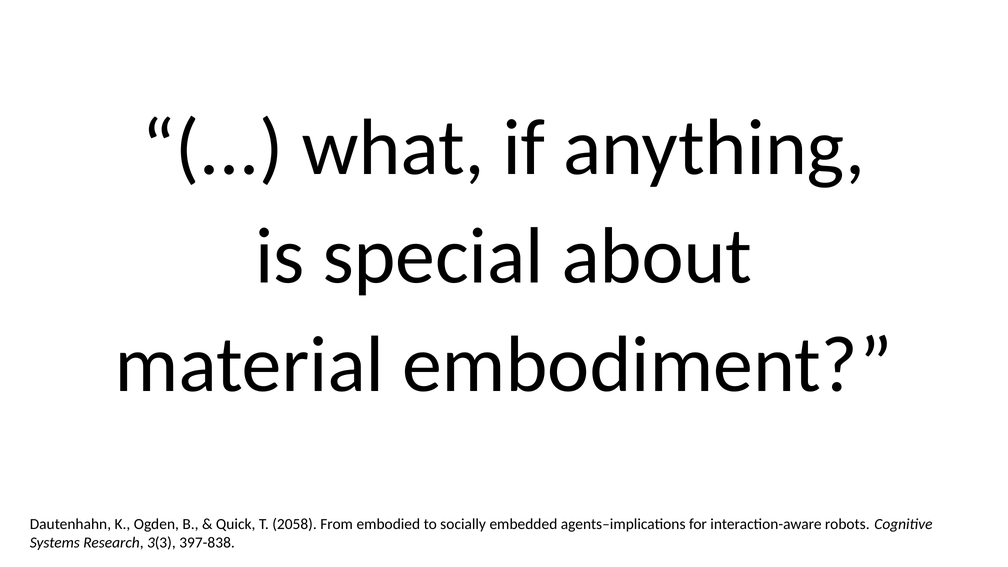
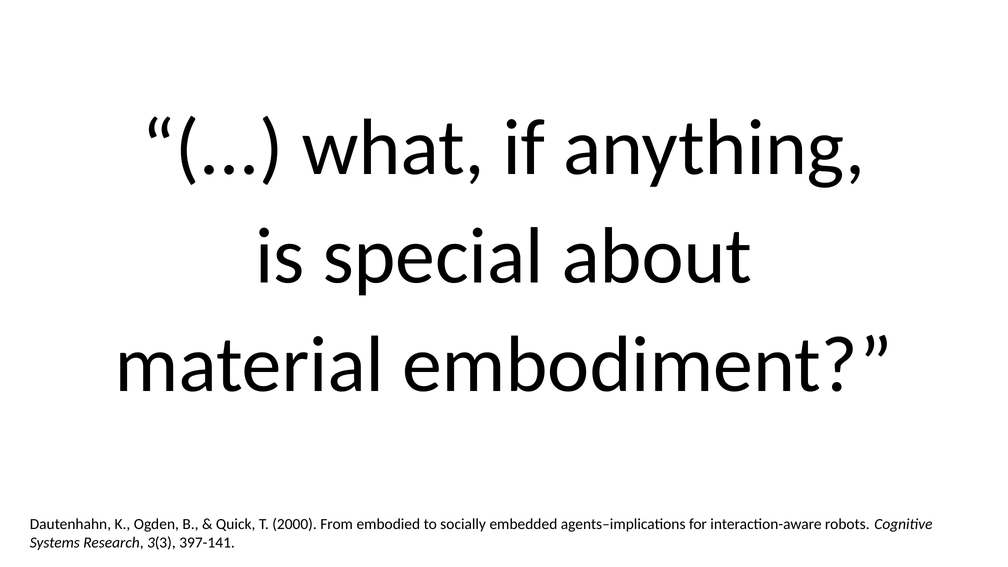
2058: 2058 -> 2000 (295, 524)
397-838: 397-838 -> 397-141 (207, 543)
